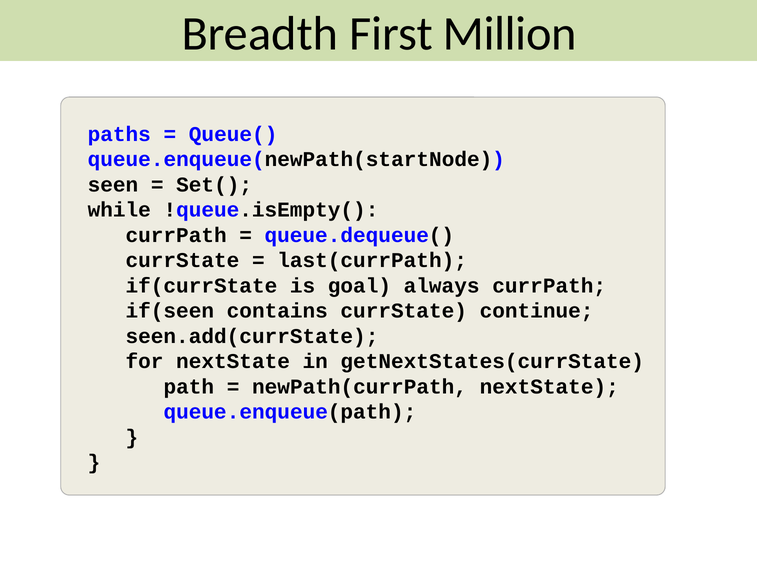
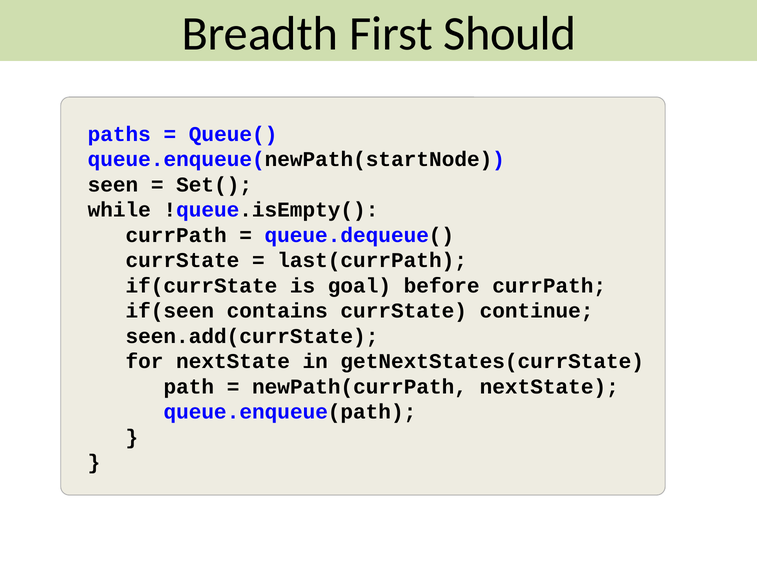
Million: Million -> Should (510, 34)
always: always -> before (442, 285)
